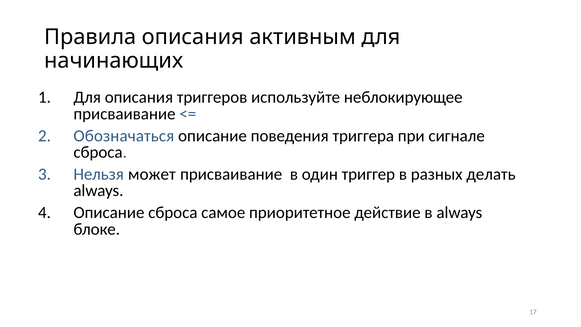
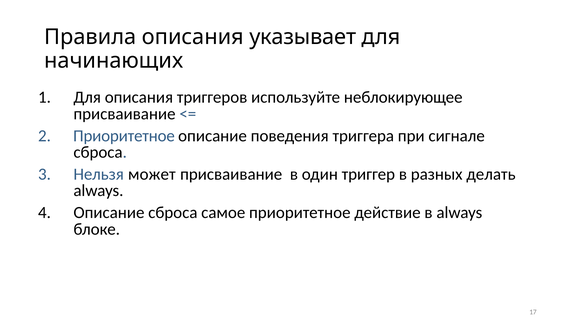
активным: активным -> указывает (303, 37)
Обозначаться: Обозначаться -> Приоритетное (124, 136)
